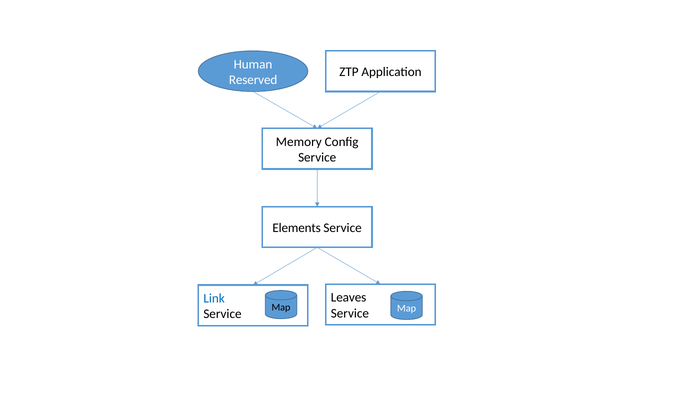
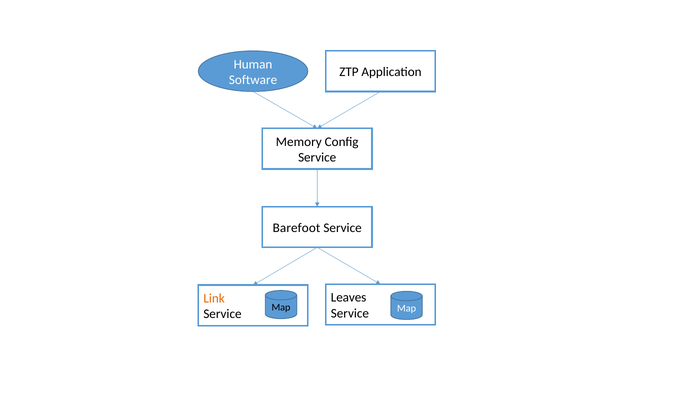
Reserved: Reserved -> Software (253, 80)
Elements: Elements -> Barefoot (297, 228)
Link colour: blue -> orange (214, 299)
